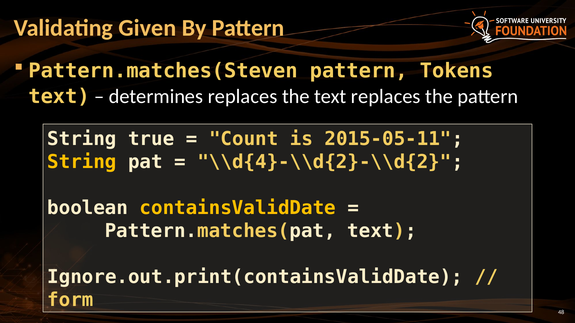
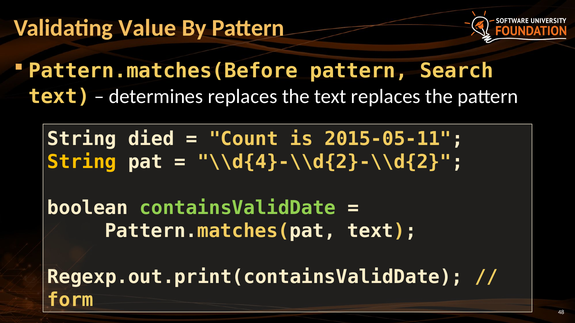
Given: Given -> Value (147, 28)
Pattern.matches(Steven: Pattern.matches(Steven -> Pattern.matches(Before (163, 71)
Tokens: Tokens -> Search (457, 71)
true: true -> died (151, 139)
containsValidDate colour: yellow -> light green (238, 208)
Ignore.out.print(containsValidDate: Ignore.out.print(containsValidDate -> Regexp.out.print(containsValidDate (255, 277)
